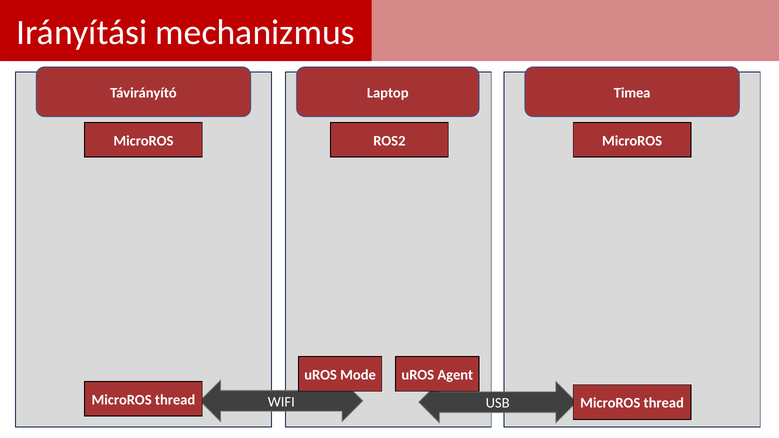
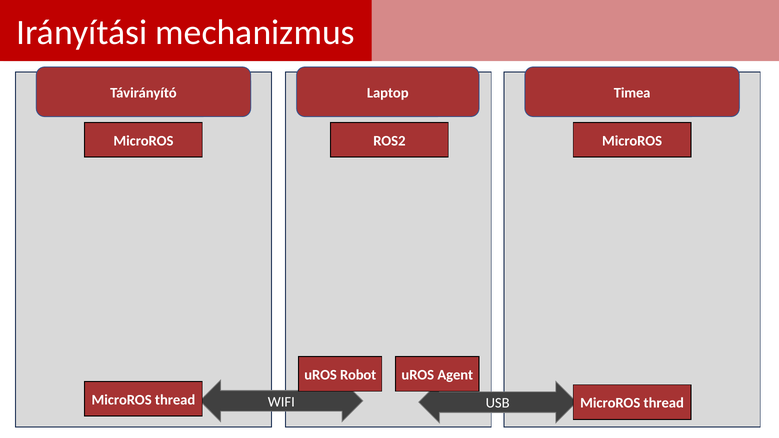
Mode: Mode -> Robot (358, 375)
